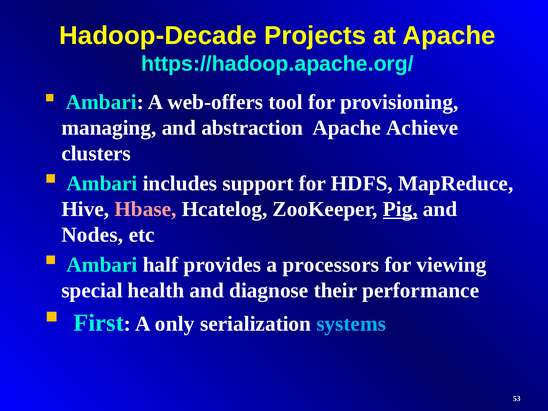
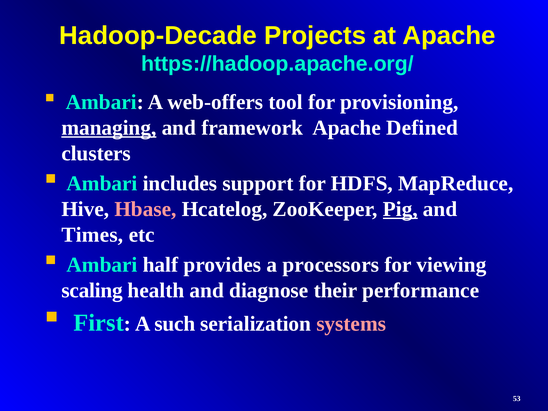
managing underline: none -> present (109, 128)
abstraction: abstraction -> framework (252, 128)
Achieve: Achieve -> Defined (422, 128)
Nodes: Nodes -> Times (92, 235)
special: special -> scaling (92, 290)
only: only -> such (175, 324)
systems colour: light blue -> pink (351, 324)
